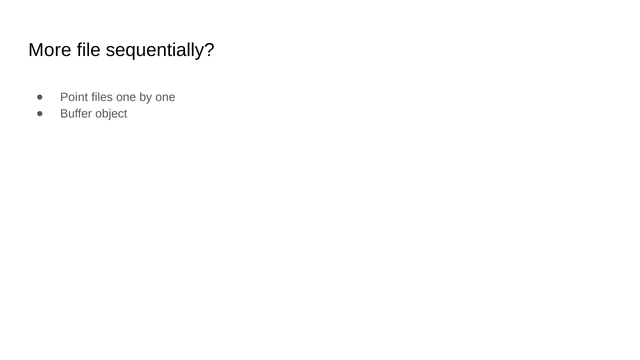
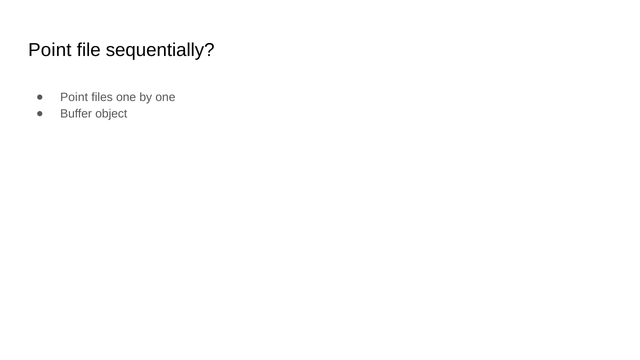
More: More -> Point (50, 50)
